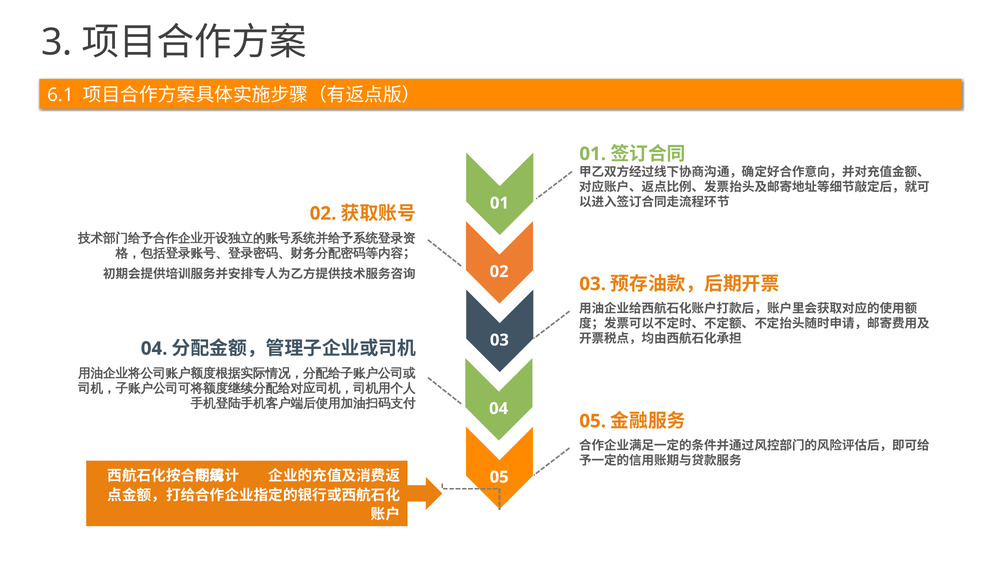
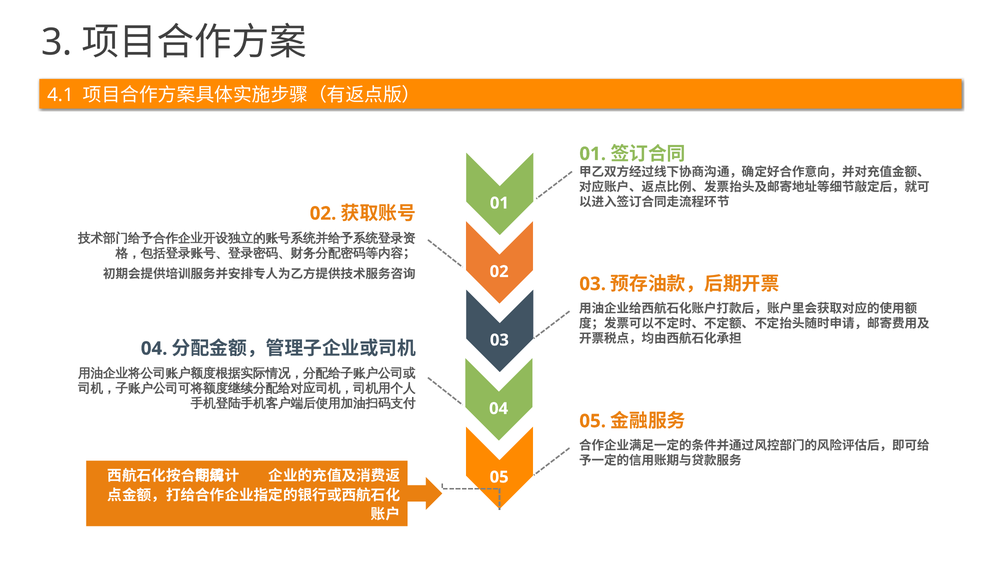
6.1: 6.1 -> 4.1 (60, 95)
